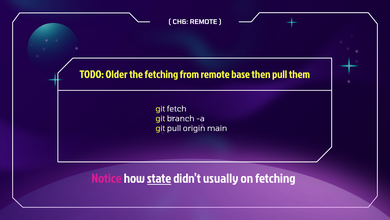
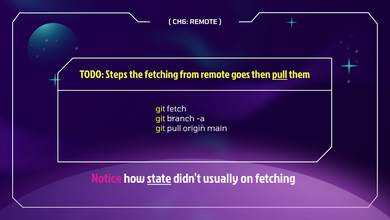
Older: Older -> Steps (117, 74)
base: base -> goes (241, 74)
pull underline: none -> present (280, 74)
